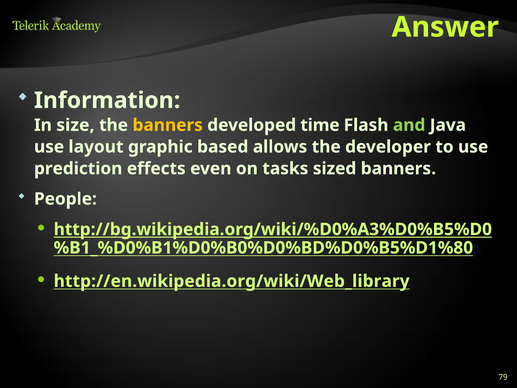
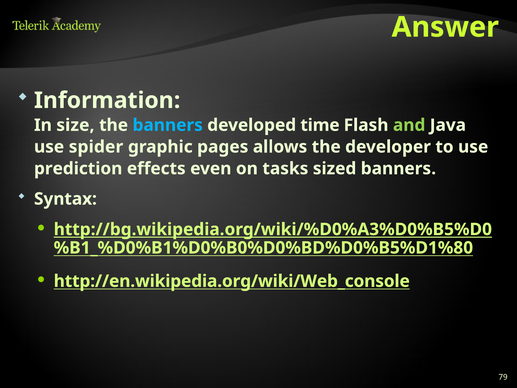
banners colour: yellow -> light blue (168, 125)
layout: layout -> spider (96, 147)
based: based -> pages (223, 147)
People: People -> Syntax (65, 199)
http://en.wikipedia.org/wiki/Web_library: http://en.wikipedia.org/wiki/Web_library -> http://en.wikipedia.org/wiki/Web_console (232, 281)
